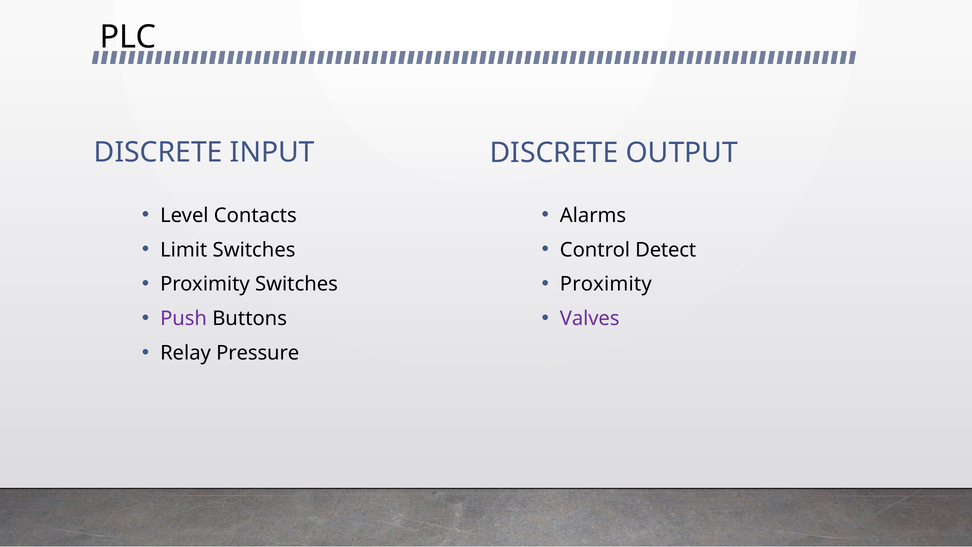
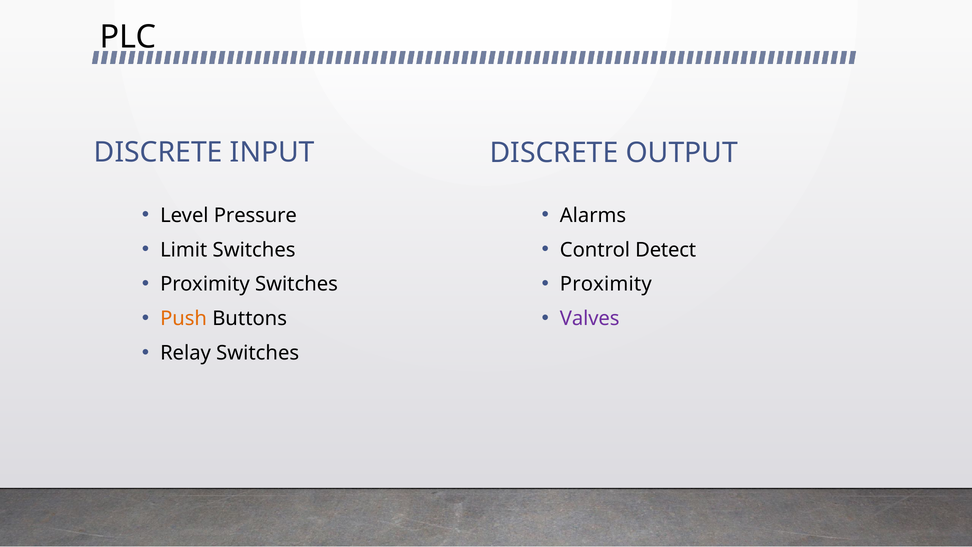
Contacts: Contacts -> Pressure (255, 215)
Push colour: purple -> orange (184, 319)
Relay Pressure: Pressure -> Switches (258, 353)
